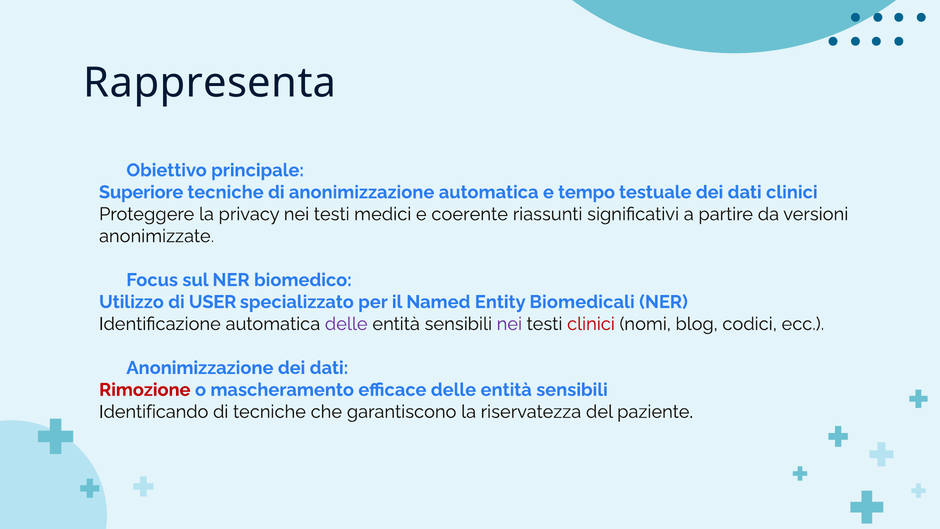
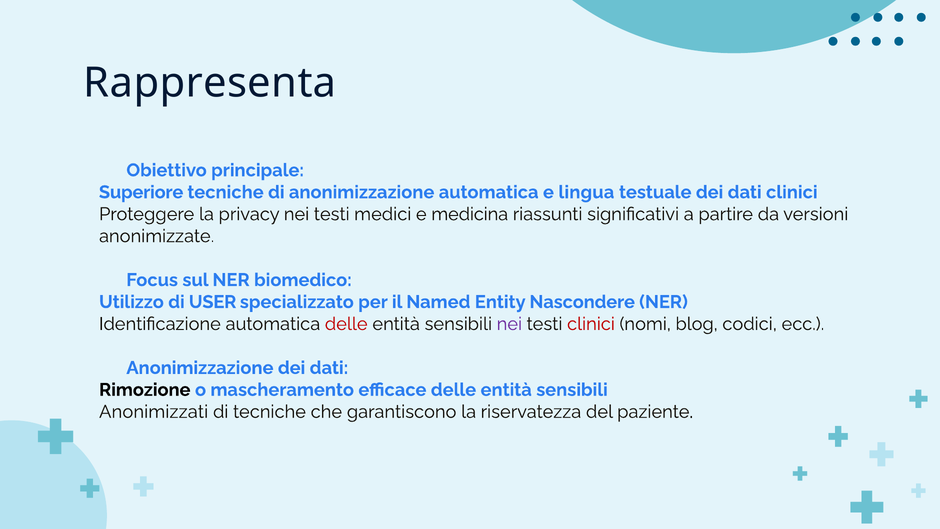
tempo: tempo -> lingua (586, 192)
coerente: coerente -> medicina (470, 214)
Biomedicali: Biomedicali -> Nascondere (582, 302)
delle colour: purple -> red (346, 324)
Rimozione colour: red -> black (145, 390)
Identificando: Identificando -> Anonimizzati (154, 412)
